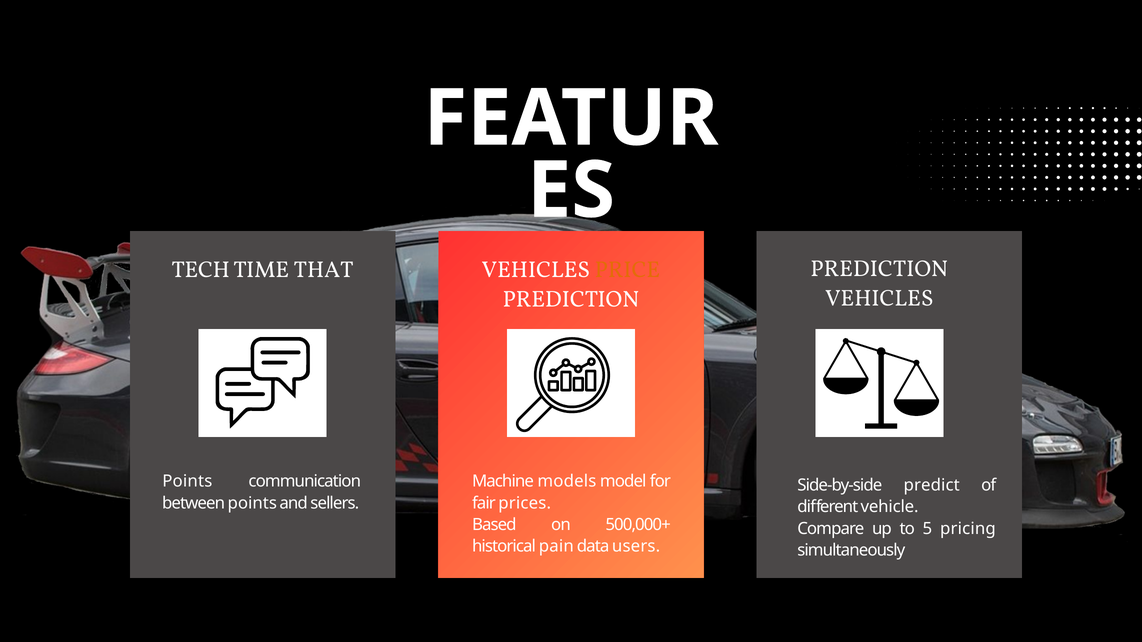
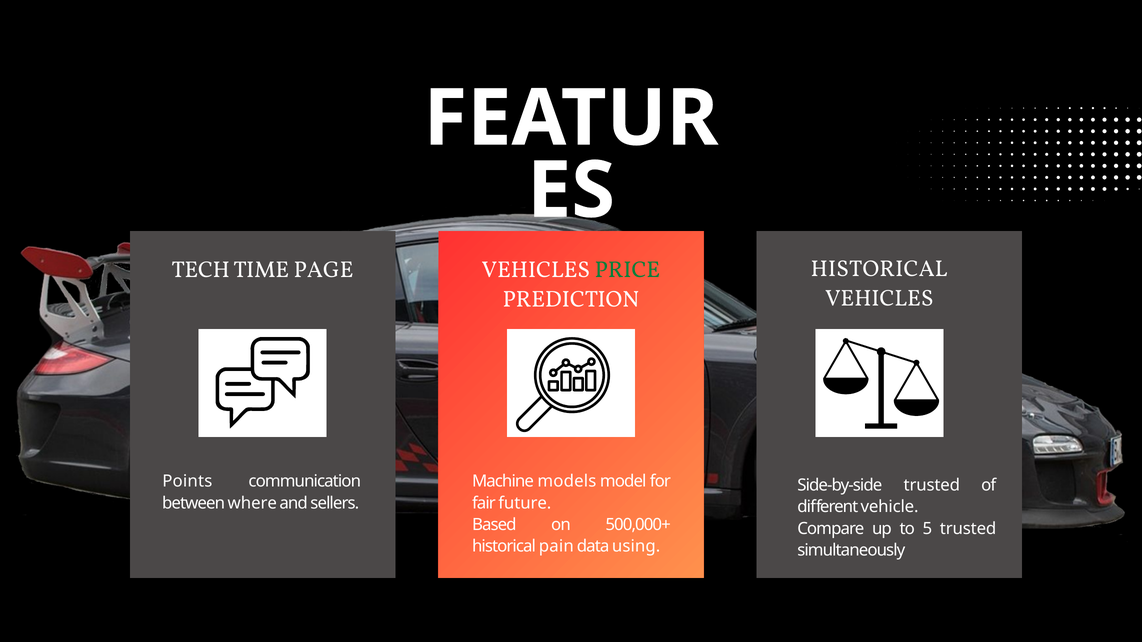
PREDICTION: PREDICTION -> HISTORICAL (879, 269)
THAT: THAT -> PAGE (324, 270)
PRICE colour: orange -> green (627, 270)
Side-by-side predict: predict -> trusted (932, 485)
between points: points -> where (252, 503)
prices: prices -> future (525, 503)
5 pricing: pricing -> trusted (968, 529)
users: users -> using (636, 547)
